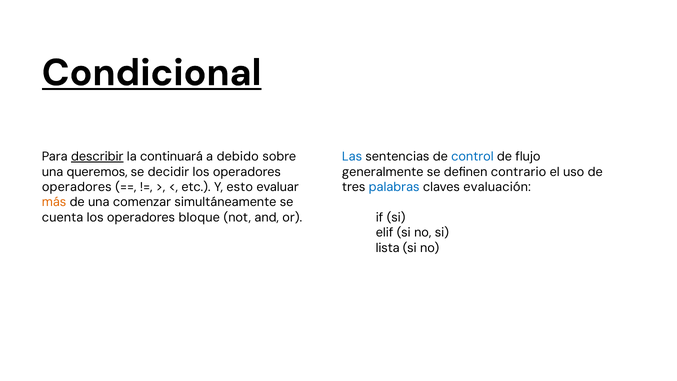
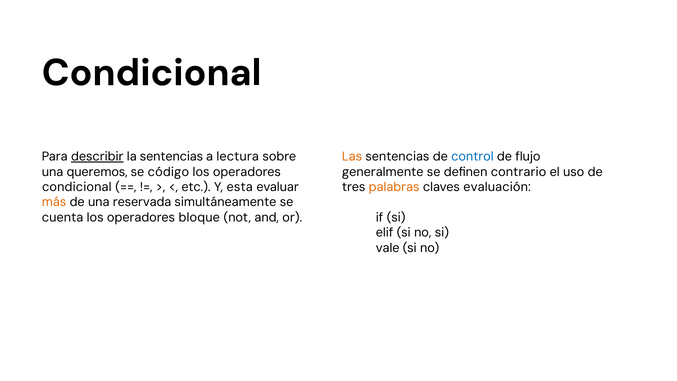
Condicional underline: present -> none (152, 73)
la continuará: continuará -> sentencias (171, 157)
debido: debido -> lectura (238, 157)
Las colour: blue -> orange (352, 157)
decidir: decidir -> código (168, 172)
operadores: operadores -> condicional (77, 187)
esto: esto -> esta (240, 187)
palabras colour: blue -> orange (394, 187)
comenzar: comenzar -> reservada (142, 202)
lista: lista -> vale (388, 248)
